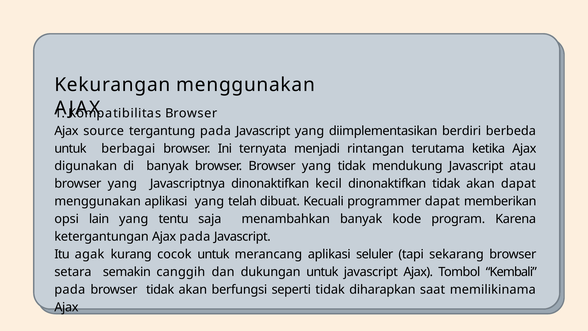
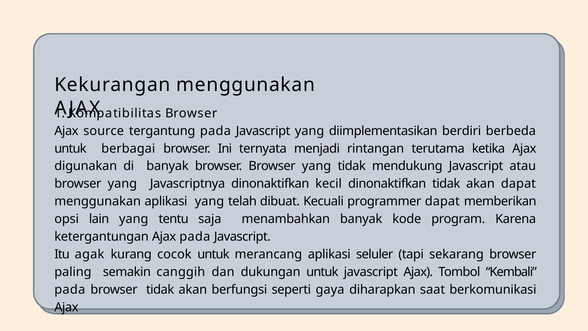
setara: setara -> paling (73, 272)
seperti tidak: tidak -> gaya (330, 289)
memilikinama: memilikinama -> berkomunikasi (493, 289)
